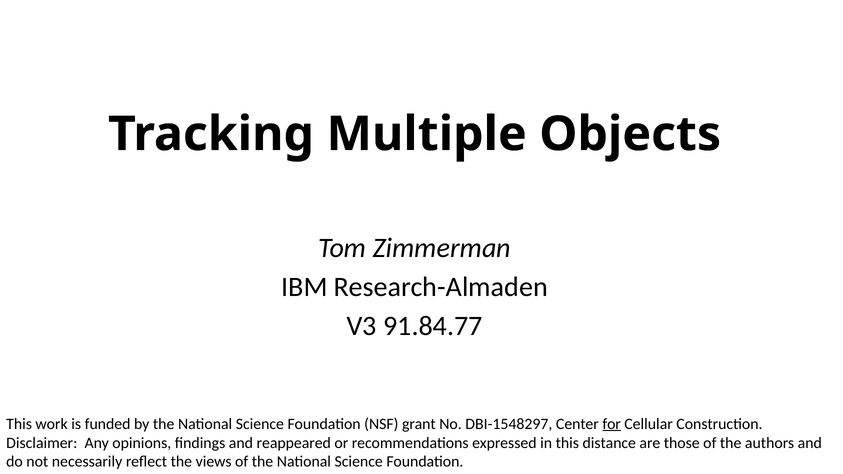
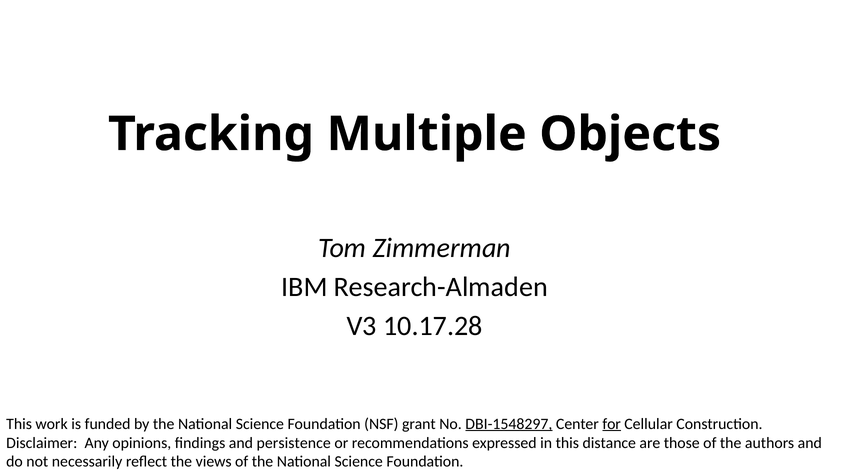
91.84.77: 91.84.77 -> 10.17.28 (433, 326)
DBI-1548297 underline: none -> present (509, 424)
reappeared: reappeared -> persistence (294, 443)
